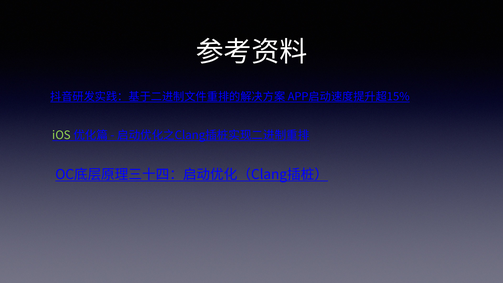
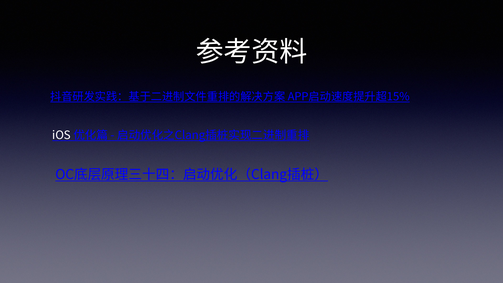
iOS colour: light green -> white (61, 135)
